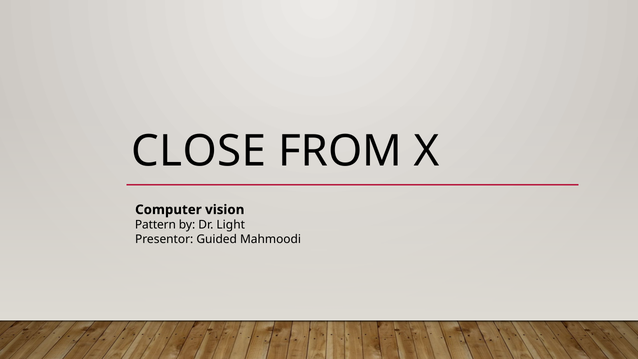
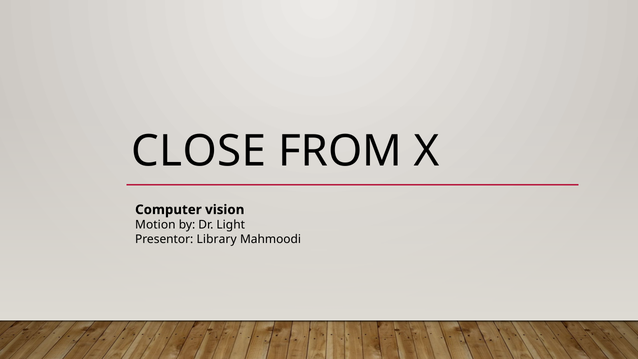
Pattern: Pattern -> Motion (155, 225)
Guided: Guided -> Library (217, 239)
